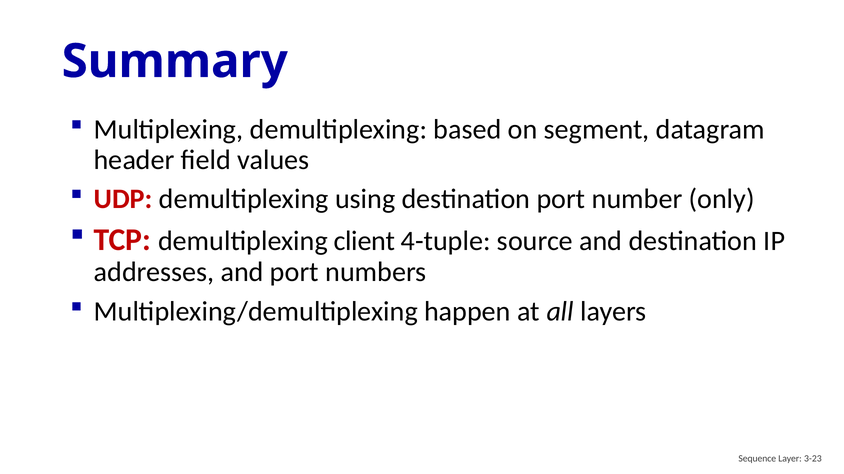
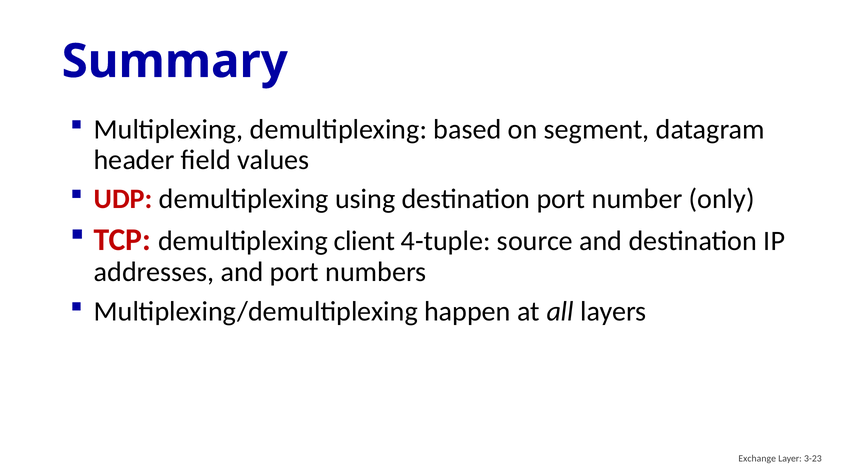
Sequence: Sequence -> Exchange (757, 459)
